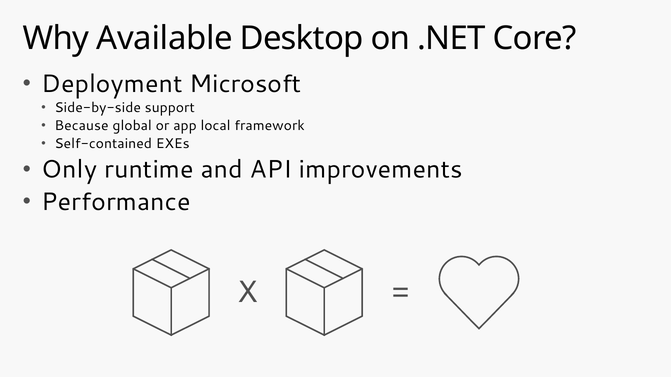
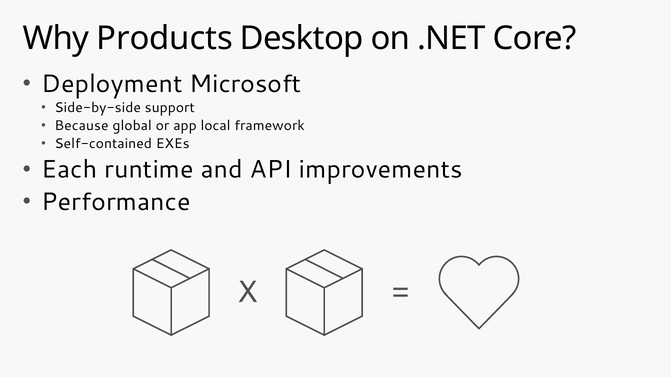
Available: Available -> Products (165, 39)
Only: Only -> Each (69, 170)
